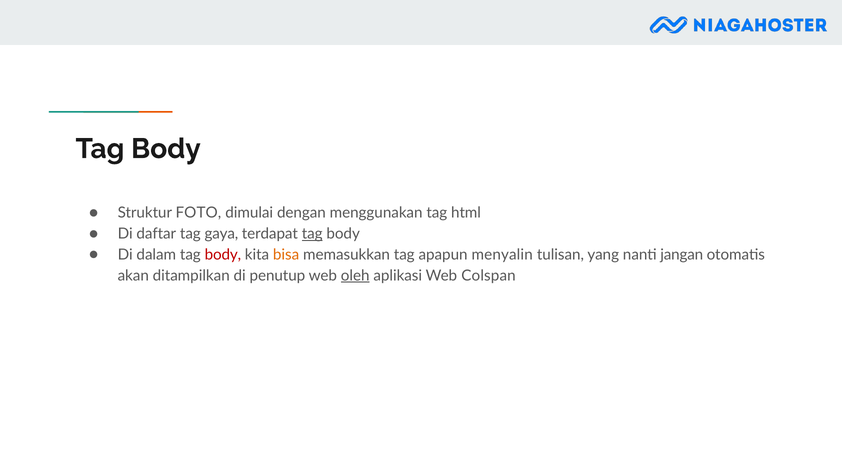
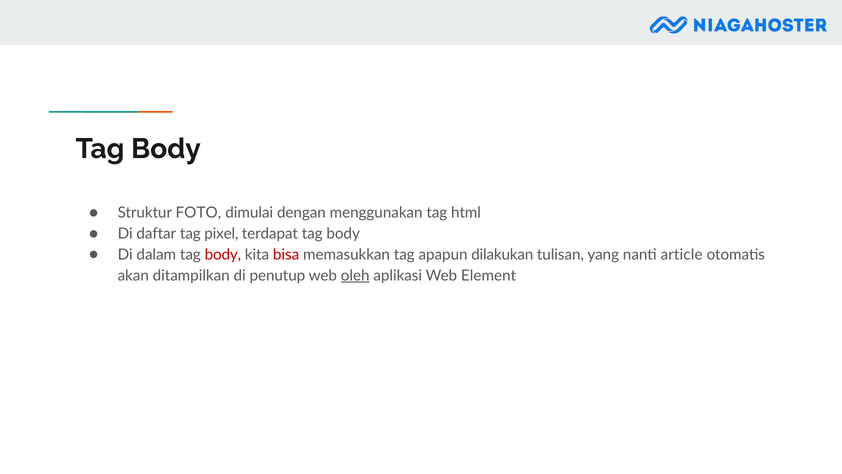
gaya: gaya -> pixel (221, 234)
tag underline: present -> none (312, 234)
bisa colour: orange -> red (286, 254)
menyalin: menyalin -> dilakukan (502, 254)
jangan: jangan -> article (682, 254)
Colspan: Colspan -> Element (489, 275)
